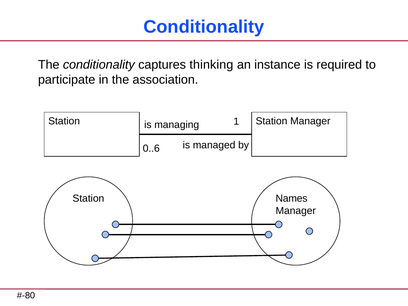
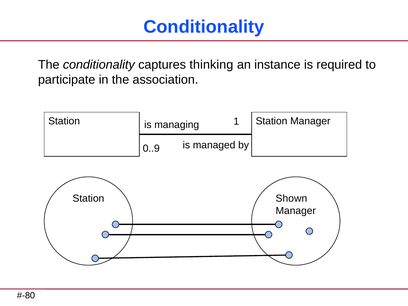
0..6: 0..6 -> 0..9 (151, 149)
Names: Names -> Shown (291, 199)
